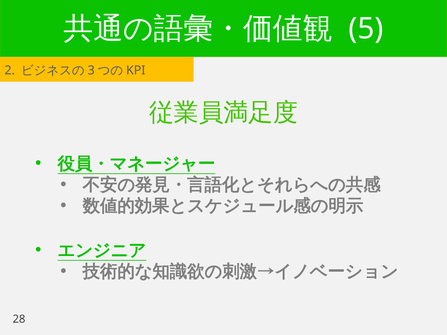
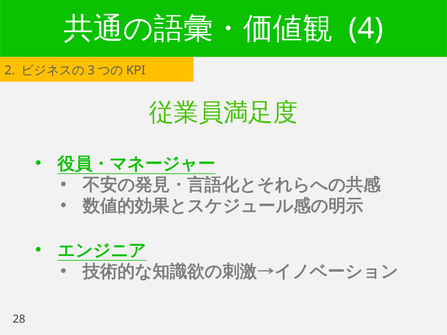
5: 5 -> 4 (366, 29)
